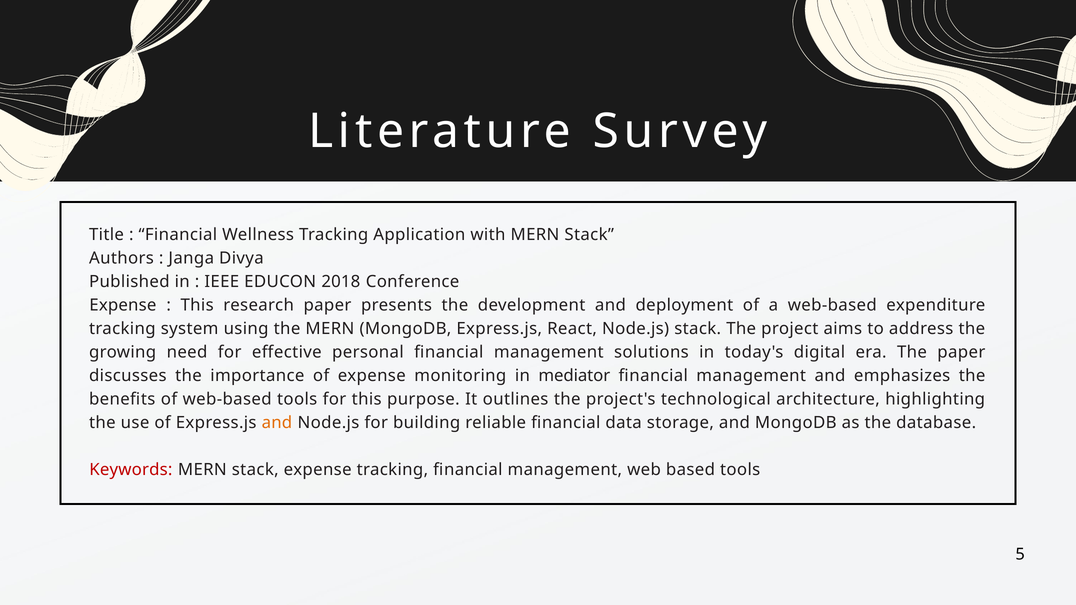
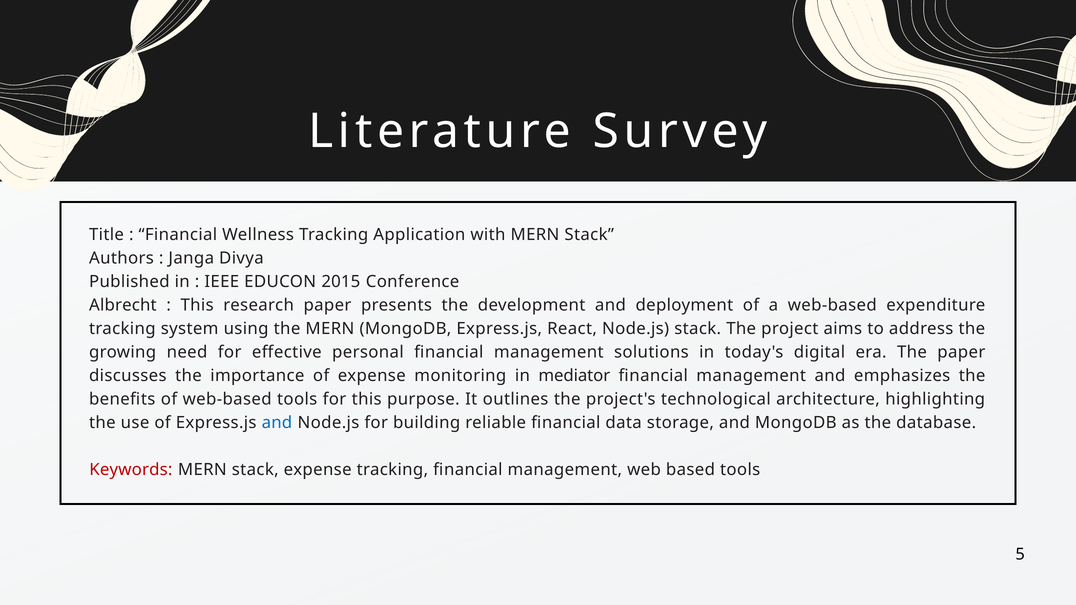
2018: 2018 -> 2015 (341, 282)
Expense: Expense -> Albrecht (123, 305)
and colour: orange -> blue (277, 423)
